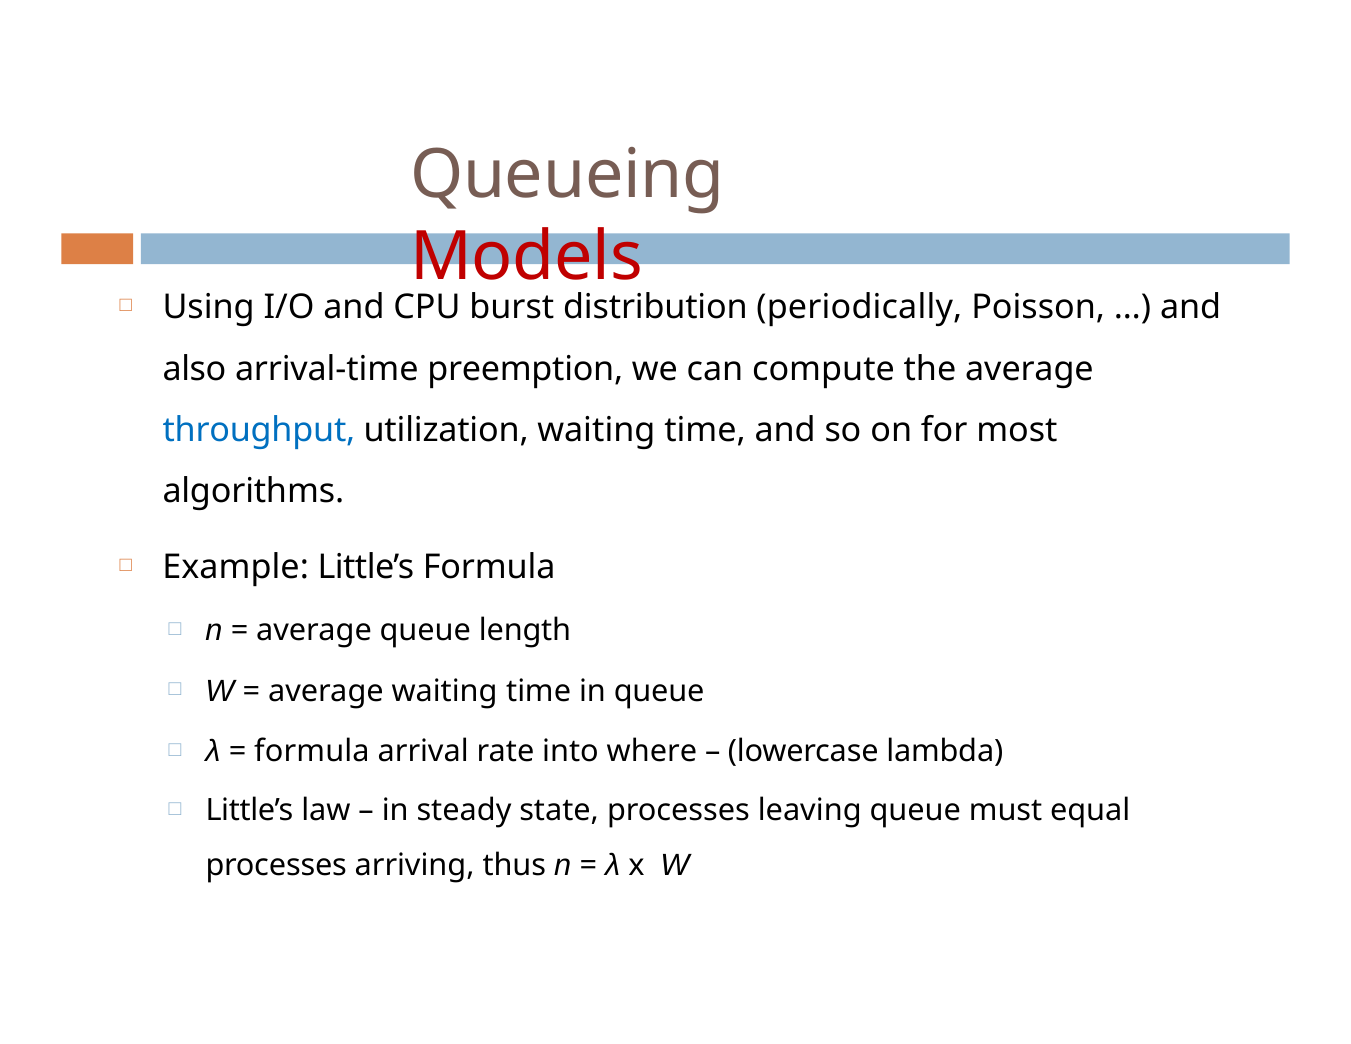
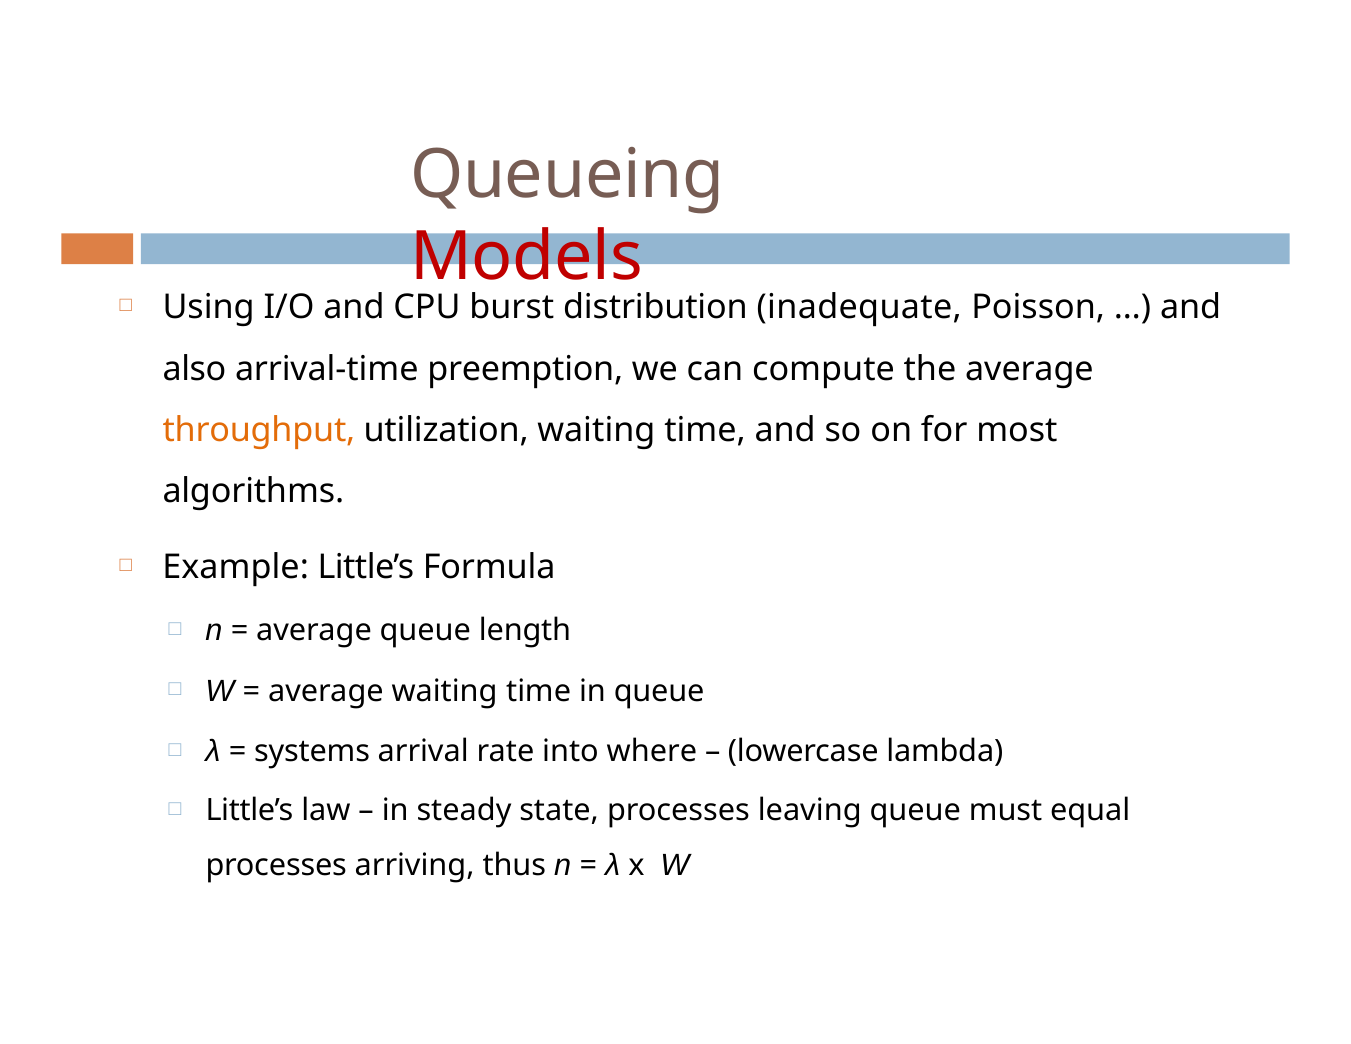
periodically: periodically -> inadequate (859, 307)
throughput colour: blue -> orange (259, 430)
formula: formula -> systems (312, 751)
